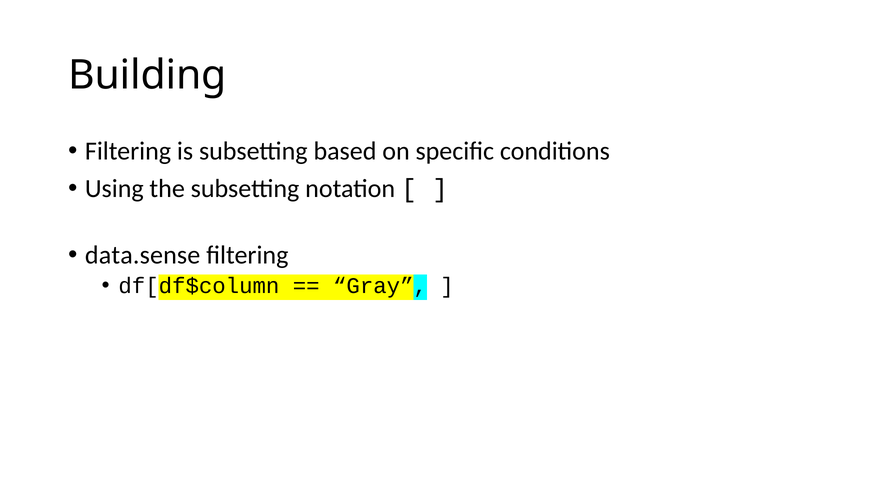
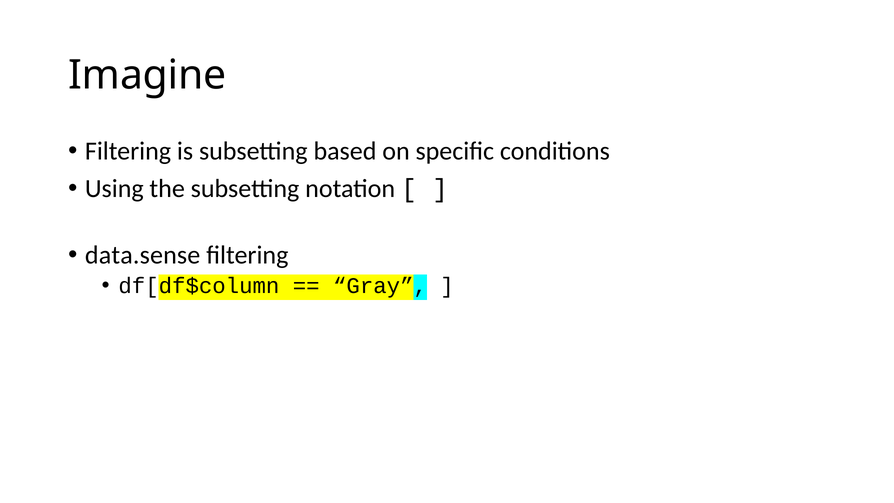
Building: Building -> Imagine (147, 75)
